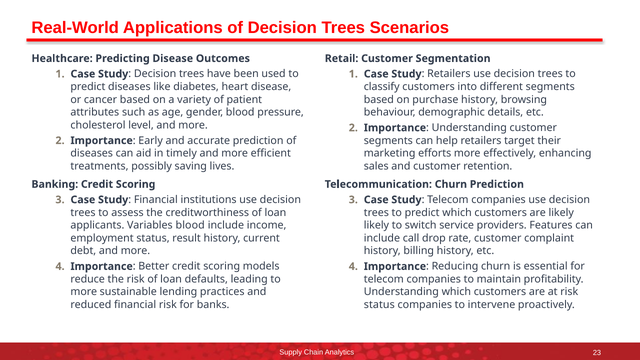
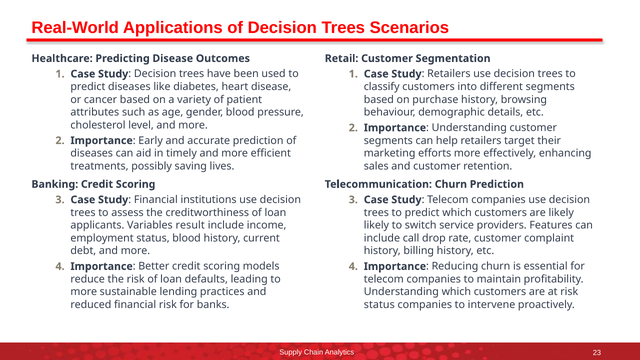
Variables blood: blood -> result (190, 225)
status result: result -> blood (187, 238)
